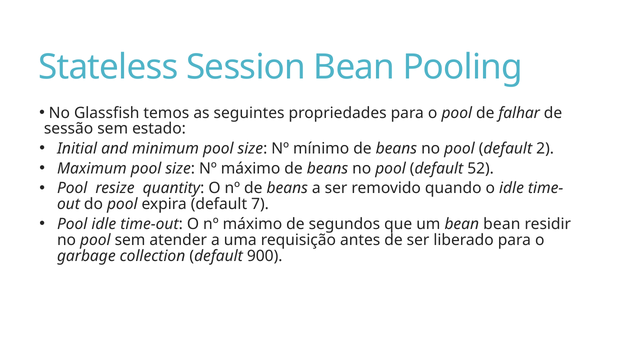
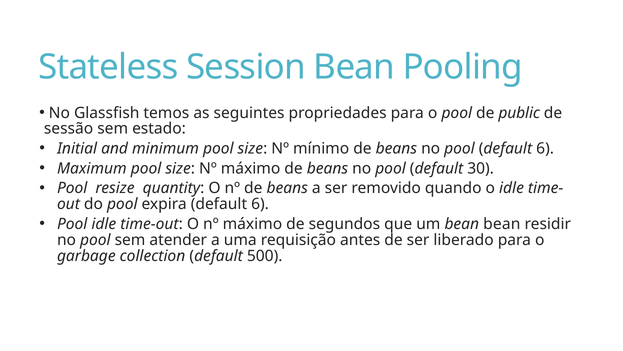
falhar: falhar -> public (519, 113)
pool default 2: 2 -> 6 (545, 148)
52: 52 -> 30 (481, 168)
expira default 7: 7 -> 6 (260, 204)
900: 900 -> 500 (265, 255)
